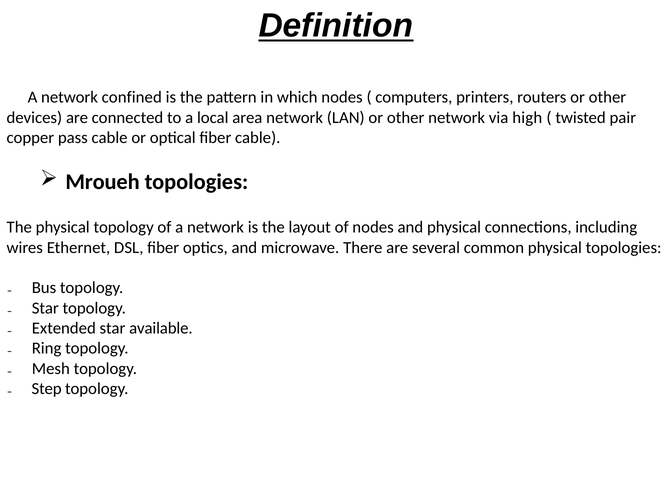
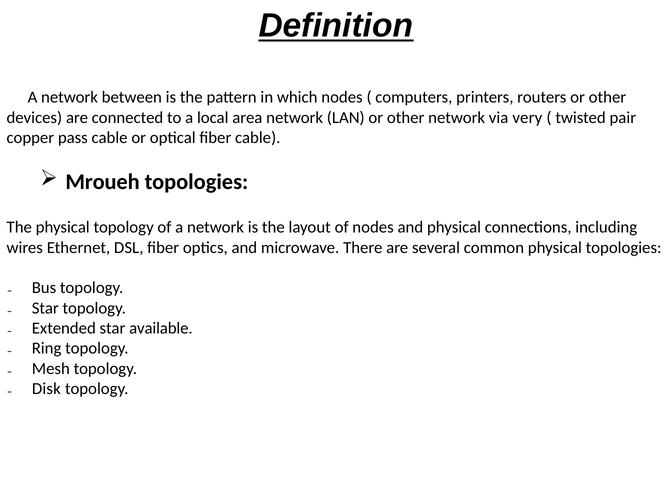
confined: confined -> between (132, 97)
high: high -> very (527, 118)
Step: Step -> Disk (46, 389)
